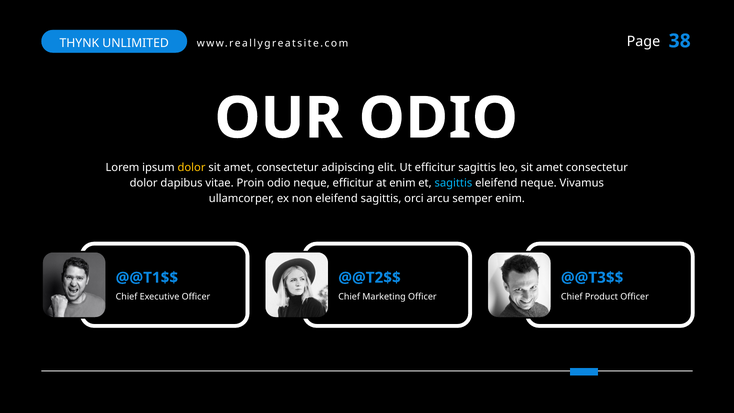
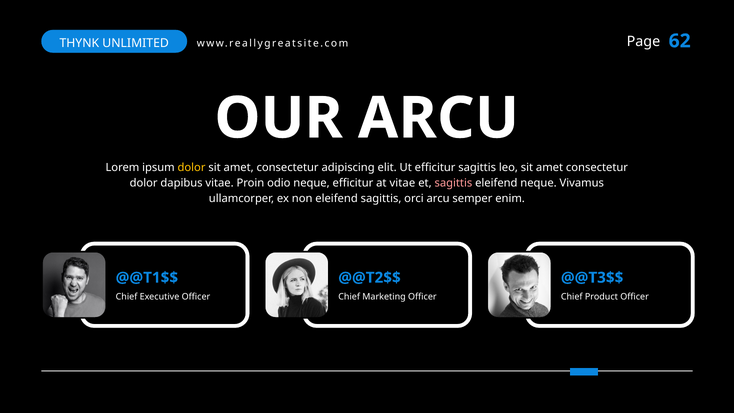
38: 38 -> 62 (680, 41)
OUR ODIO: ODIO -> ARCU (438, 118)
at enim: enim -> vitae (402, 183)
sagittis colour: light blue -> pink (453, 183)
